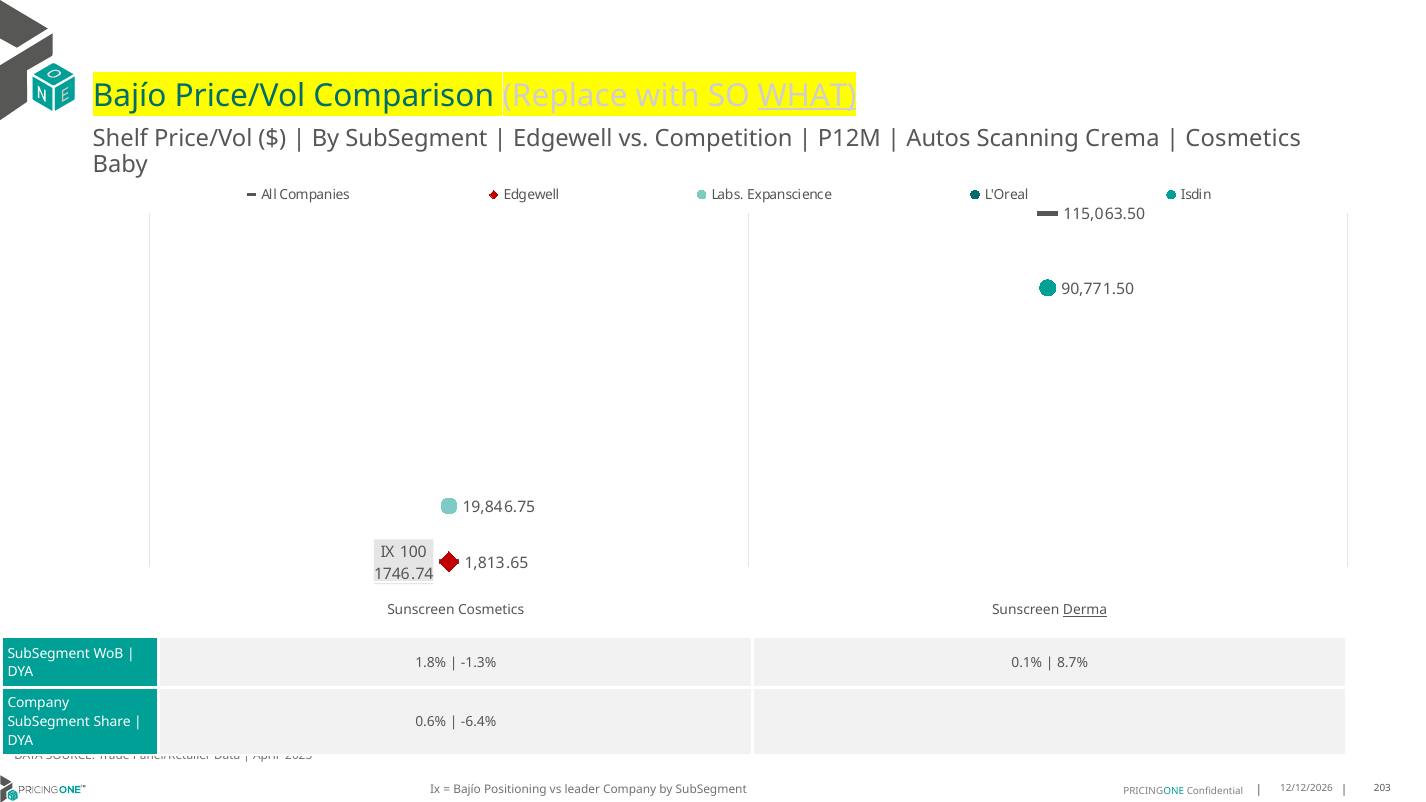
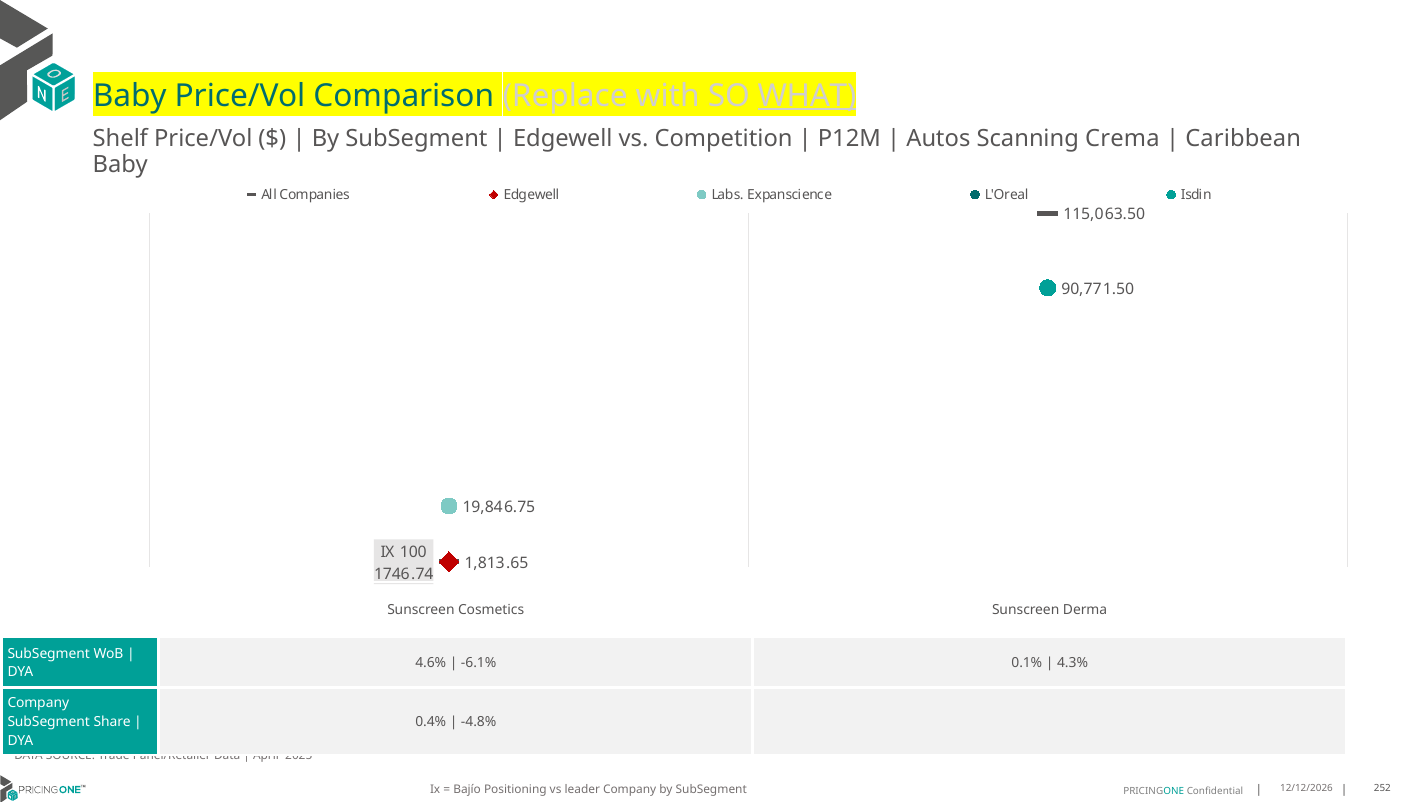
Bajío: Bajío -> Baby (130, 96)
Cosmetics: Cosmetics -> Caribbean (1243, 139)
Derma underline: present -> none (1085, 610)
1.8%: 1.8% -> 4.6% (431, 663)
-1.3%: -1.3% -> -6.1% (479, 663)
8.7%: 8.7% -> 4.3% (1073, 663)
0.6%: 0.6% -> 0.4% (431, 722)
-6.4%: -6.4% -> -4.8% (479, 722)
203: 203 -> 252 (1382, 789)
